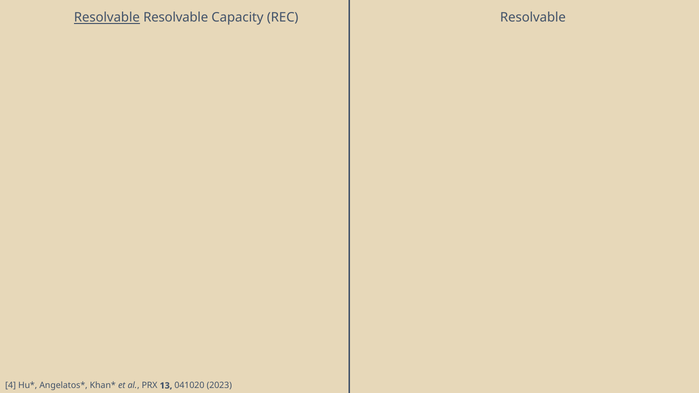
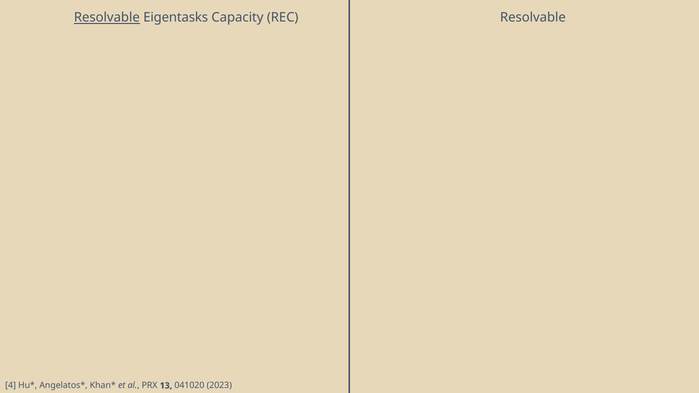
Resolvable Resolvable: Resolvable -> Eigentasks (176, 18)
